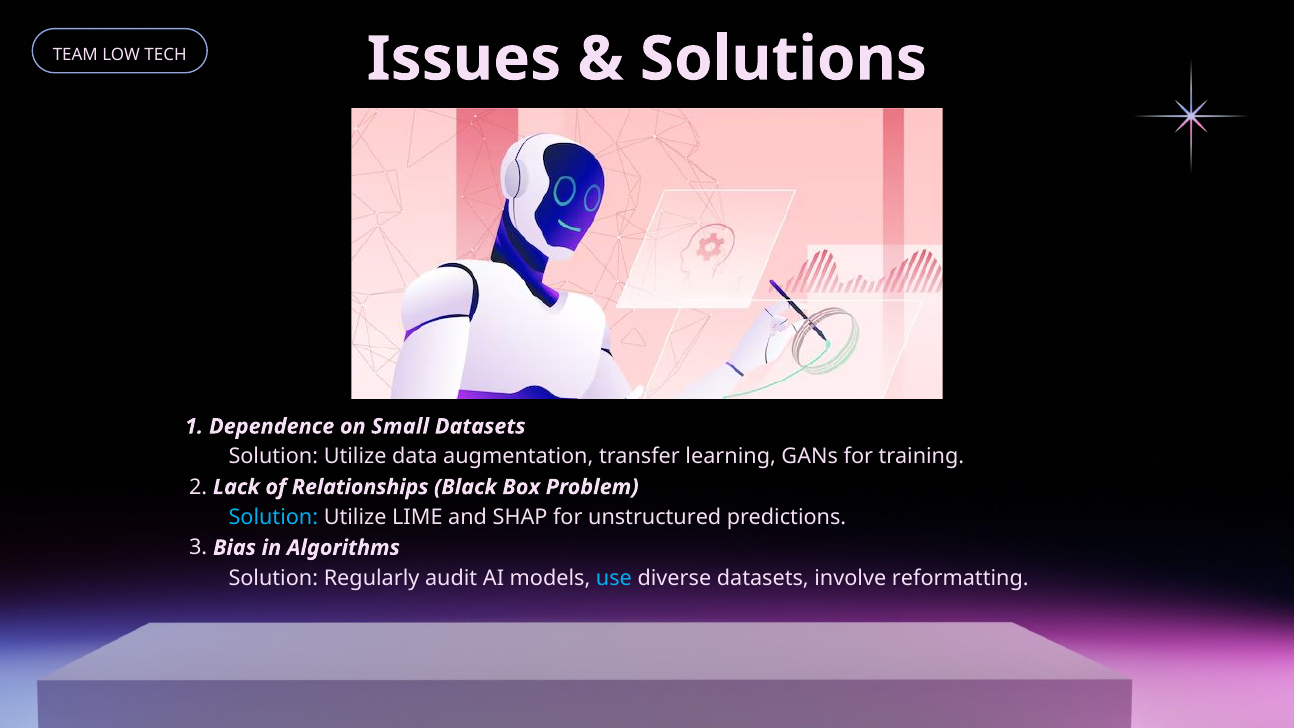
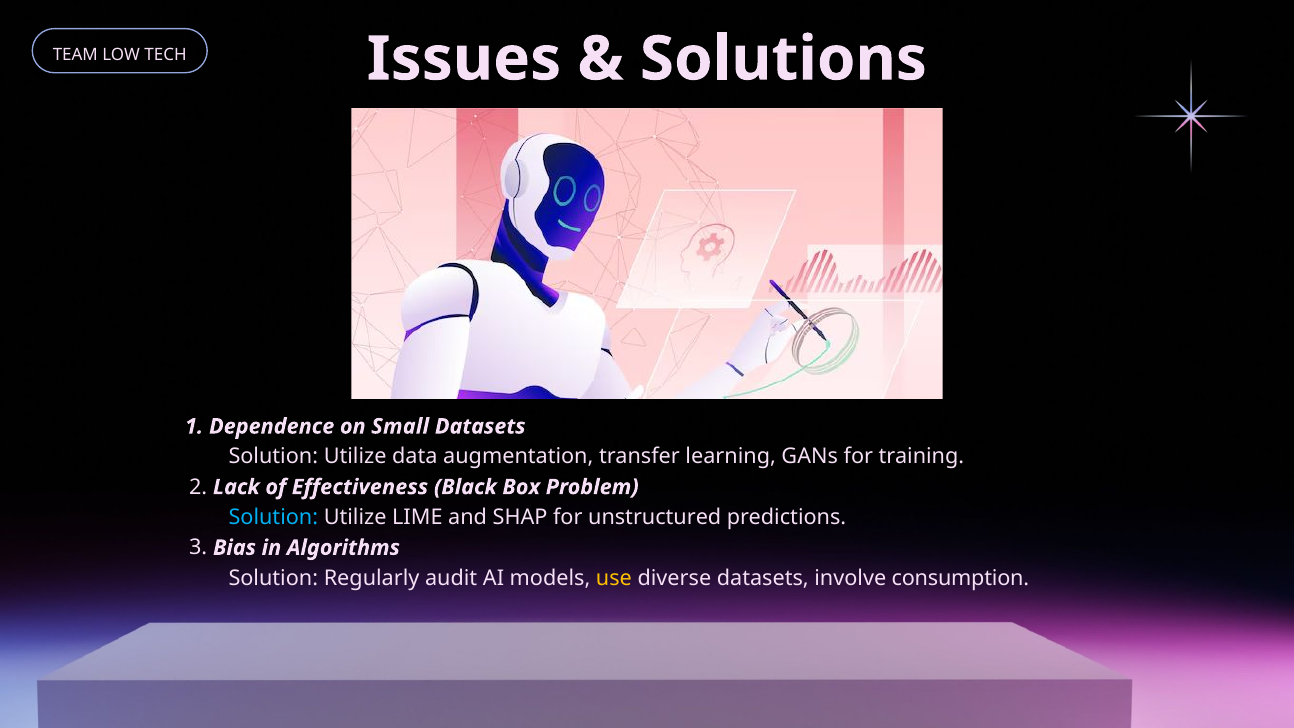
Relationships: Relationships -> Effectiveness (360, 487)
use colour: light blue -> yellow (614, 578)
reformatting: reformatting -> consumption (960, 578)
